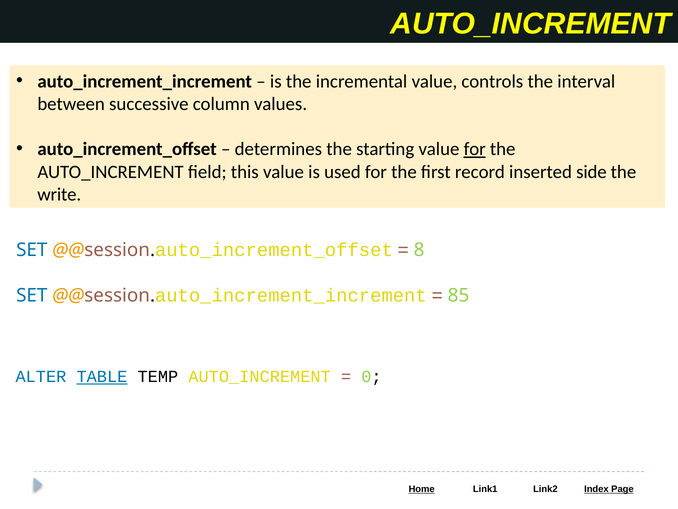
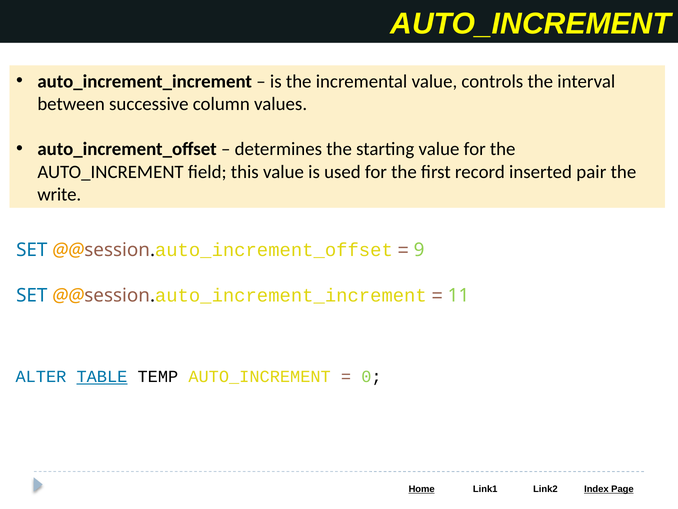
for underline: present -> none (475, 149)
side: side -> pair (591, 172)
8: 8 -> 9 (419, 250)
85: 85 -> 11 (459, 295)
